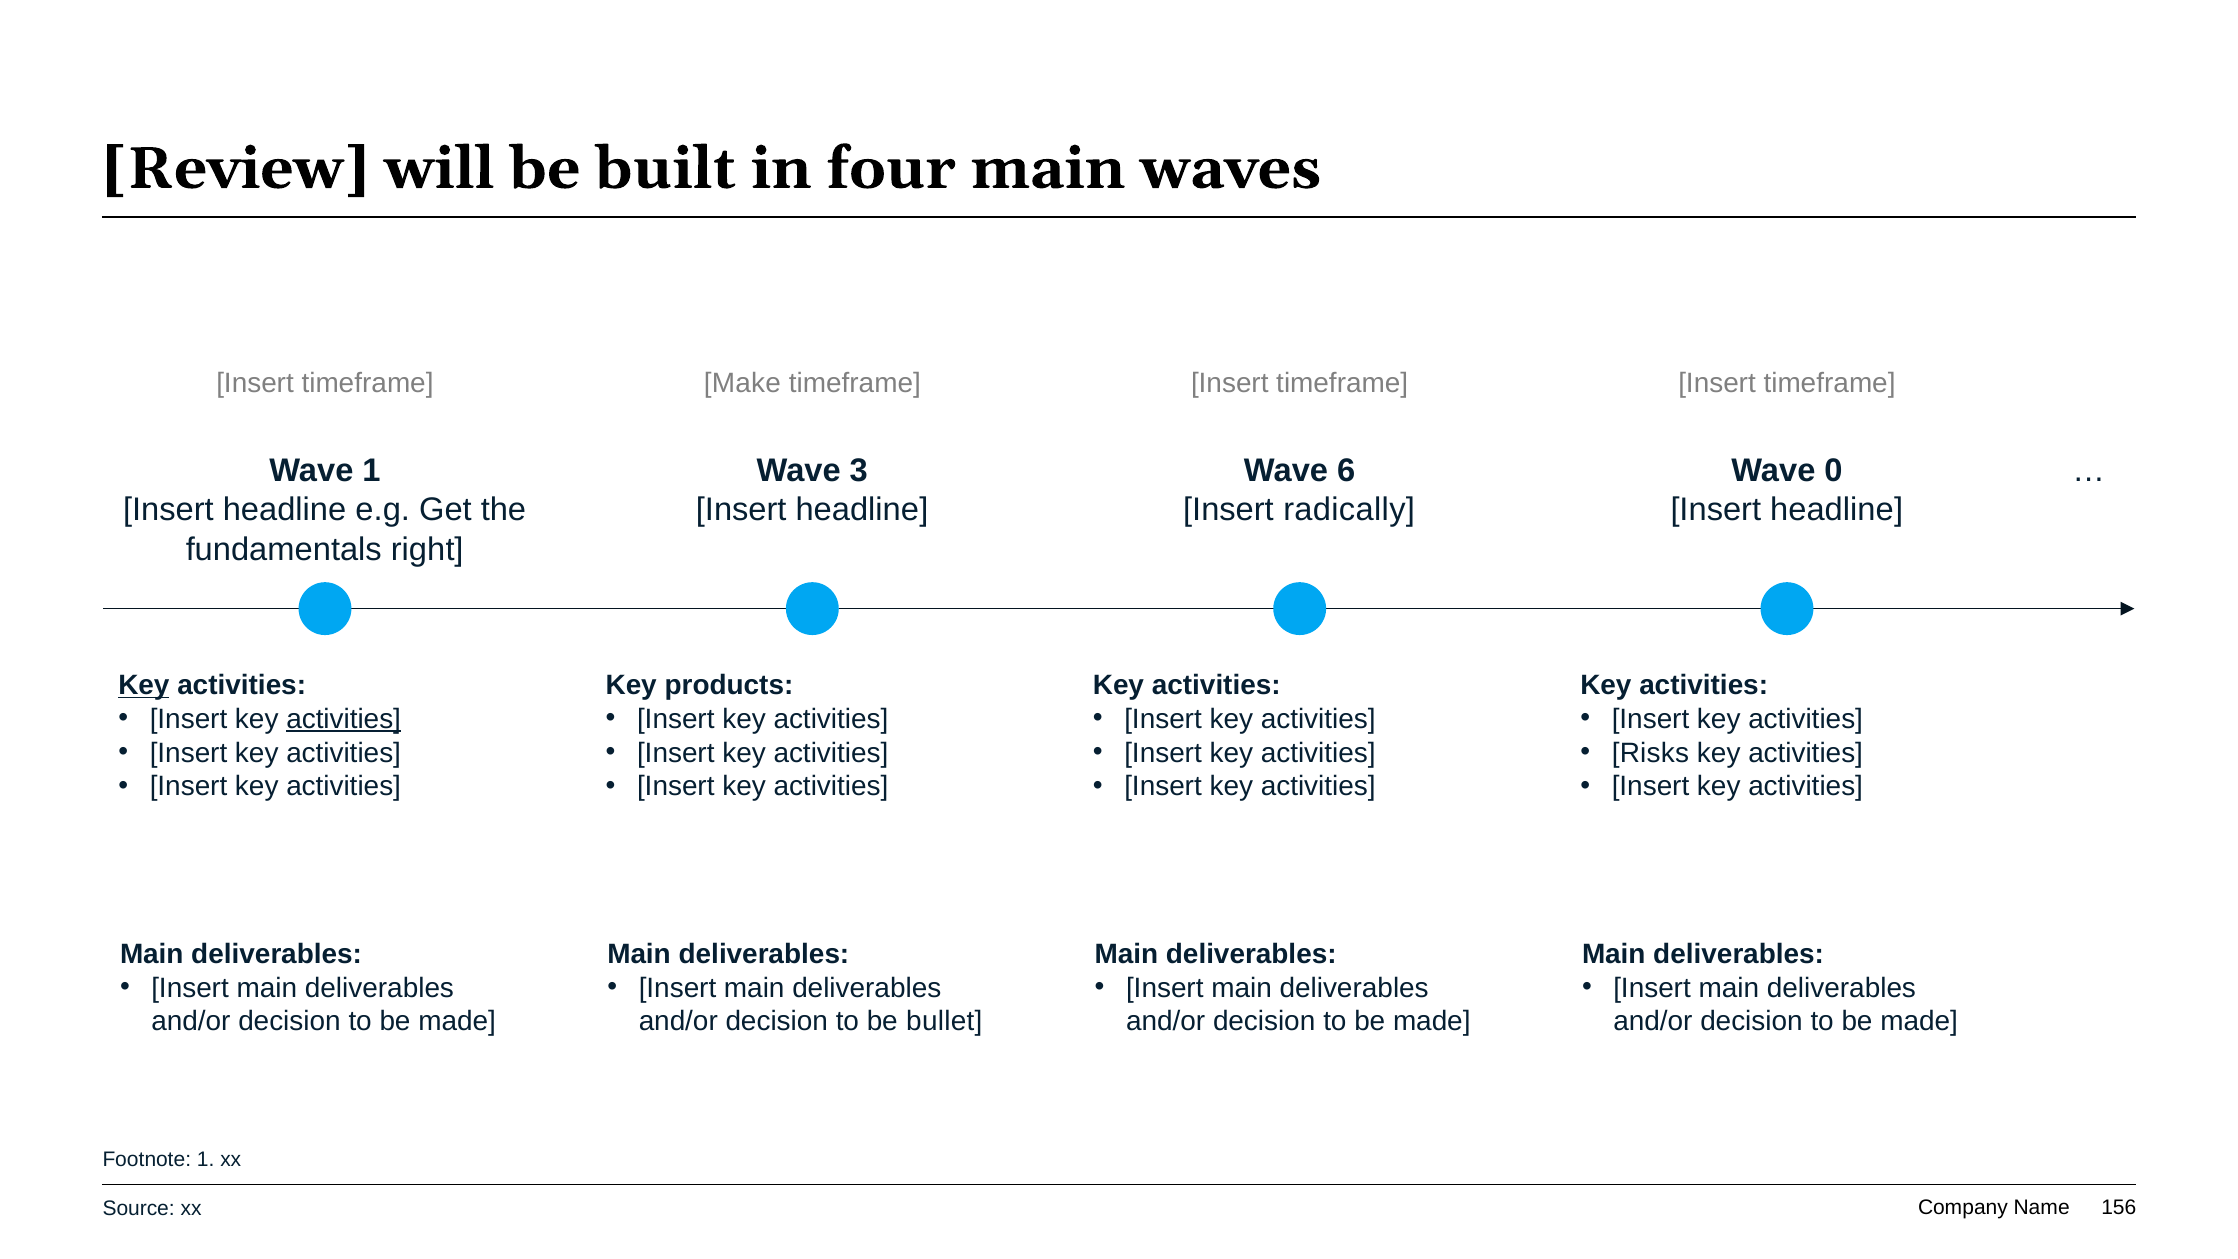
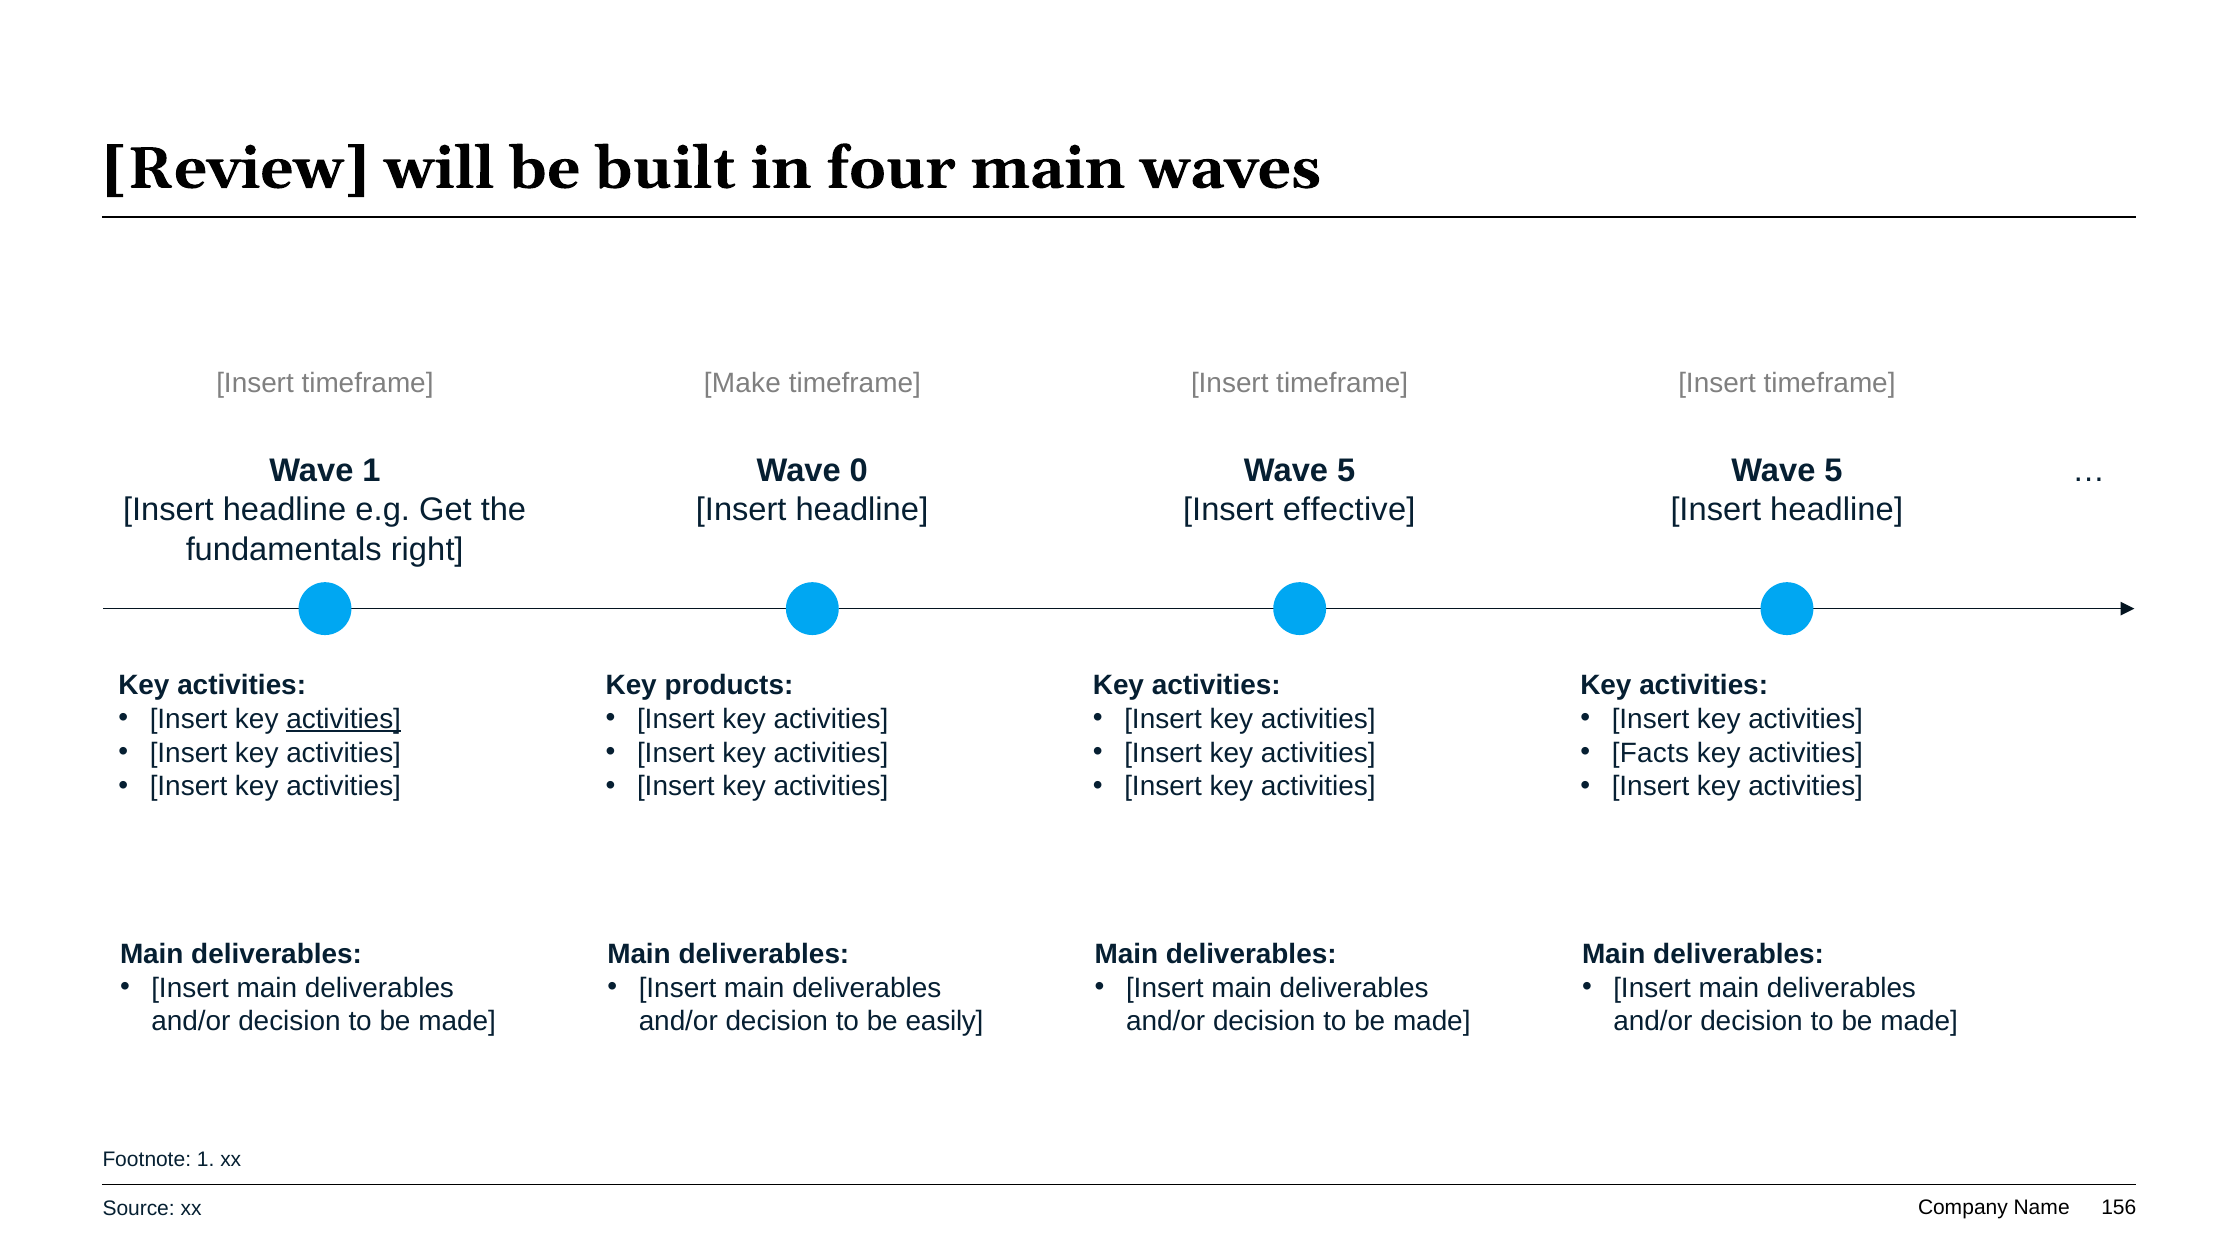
3: 3 -> 0 (859, 471)
6: 6 -> 5 (1346, 471)
0: 0 -> 5 (1833, 471)
radically: radically -> effective (1349, 510)
Key underline: present -> none (144, 686)
Risks: Risks -> Facts (1650, 753)
bullet: bullet -> easily (945, 1021)
